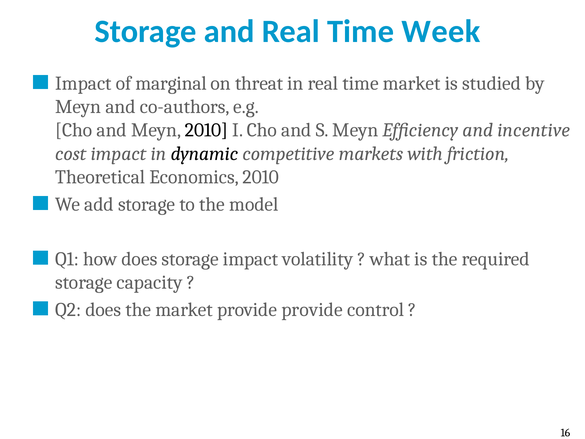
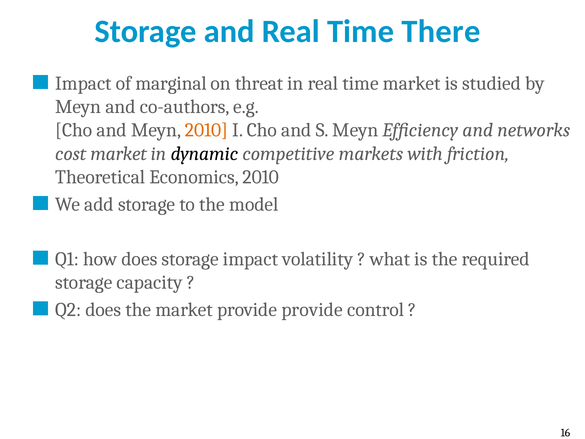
Week: Week -> There (441, 31)
2010 colour: black -> orange (206, 130)
incentive: incentive -> networks (534, 130)
cost impact: impact -> market (119, 154)
